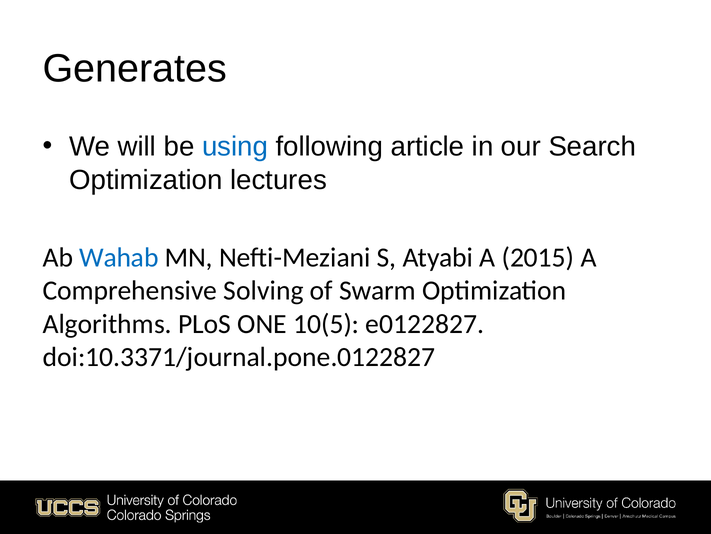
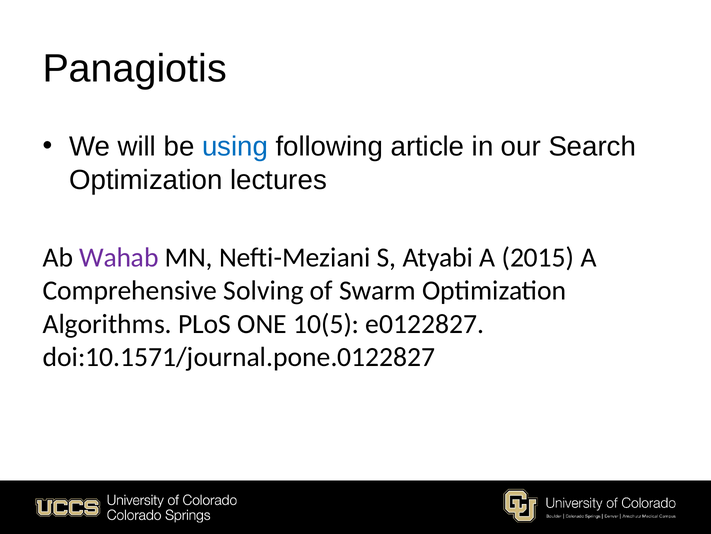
Generates: Generates -> Panagiotis (135, 69)
Wahab colour: blue -> purple (119, 257)
doi:10.3371/journal.pone.0122827: doi:10.3371/journal.pone.0122827 -> doi:10.1571/journal.pone.0122827 (239, 357)
